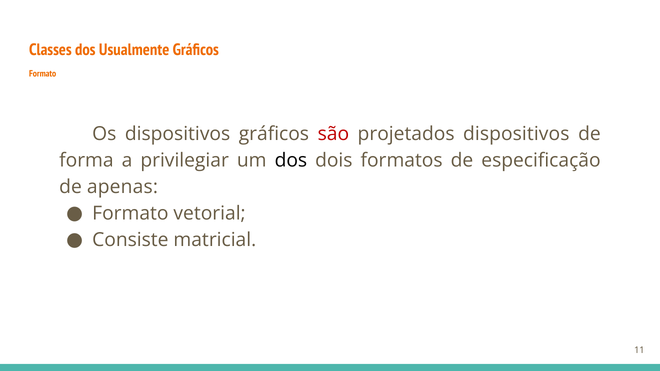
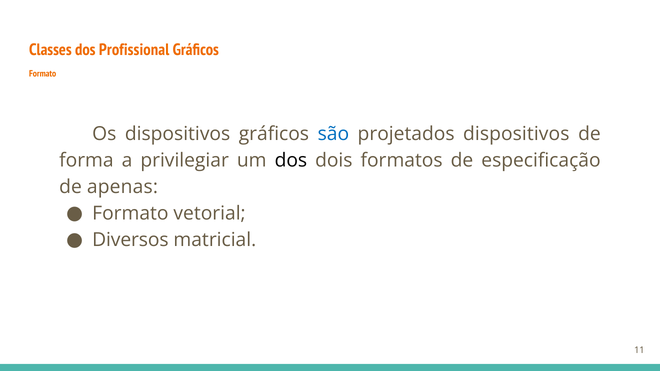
Usualmente: Usualmente -> Profissional (134, 50)
são colour: red -> blue (333, 134)
Consiste: Consiste -> Diversos (130, 240)
